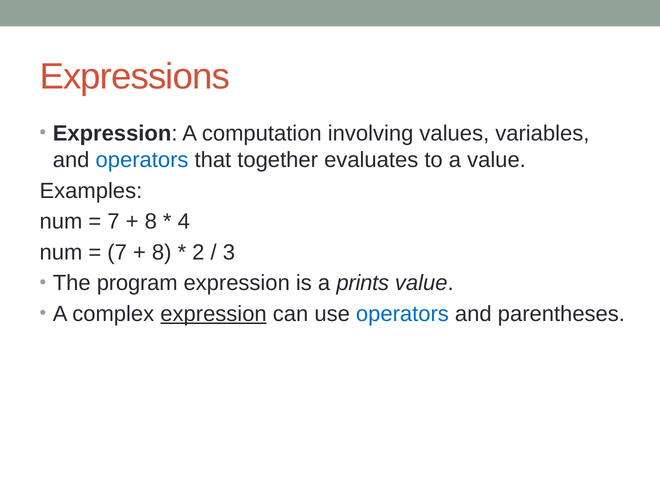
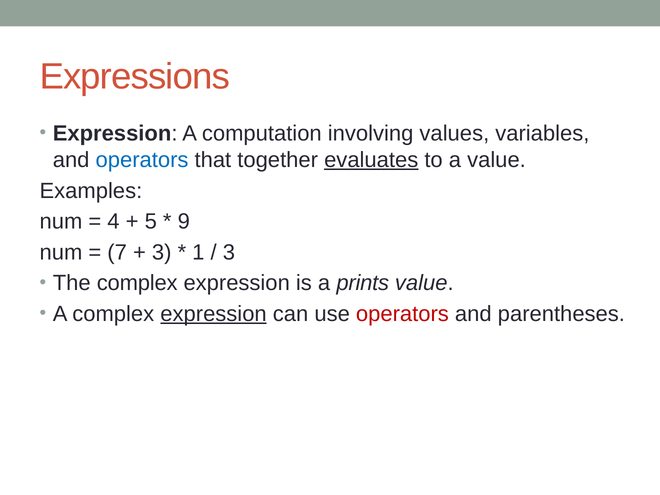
evaluates underline: none -> present (371, 160)
7: 7 -> 4 (113, 222)
8: 8 -> 5 (151, 222)
4: 4 -> 9 (184, 222)
8: 8 -> 3 (162, 252)
2: 2 -> 1 (198, 252)
The program: program -> complex (137, 283)
operators colour: blue -> red (402, 314)
